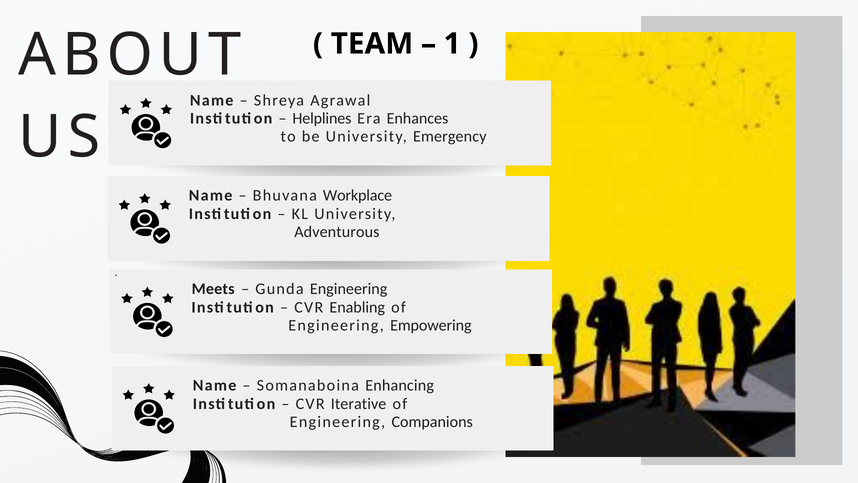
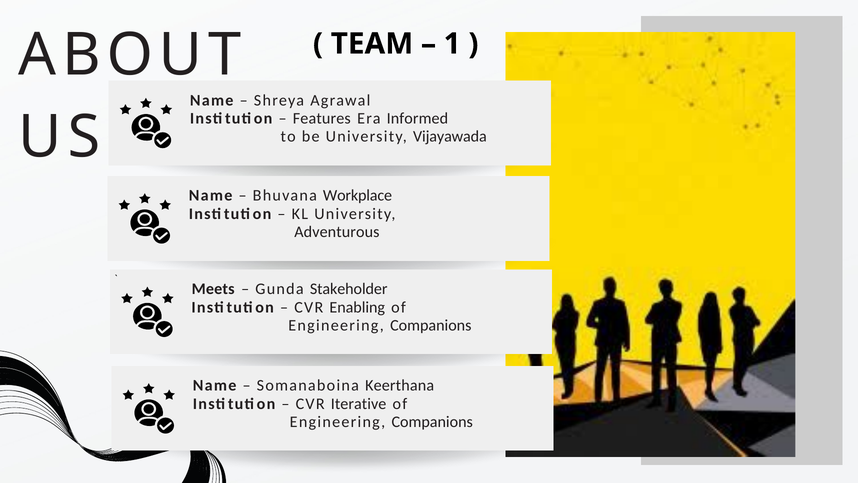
Helplines: Helplines -> Features (322, 118)
Enhances: Enhances -> Informed (417, 118)
Emergency: Emergency -> Vijayawada (450, 136)
Gunda Engineering: Engineering -> Stakeholder (349, 289)
Empowering: Empowering -> Companions (431, 325)
Enhancing: Enhancing -> Keerthana (400, 385)
